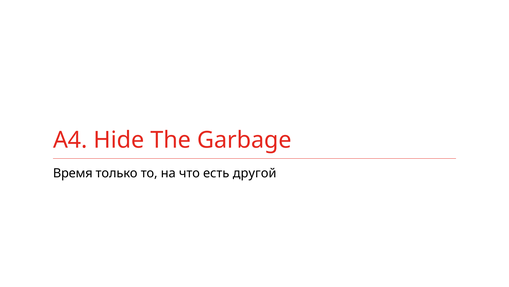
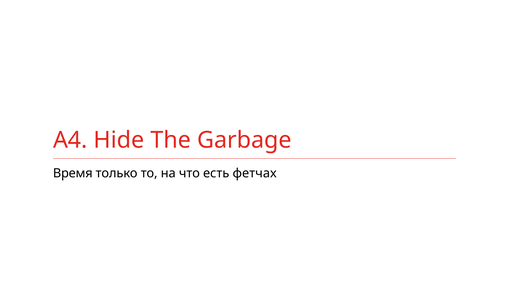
другой: другой -> фетчах (255, 173)
